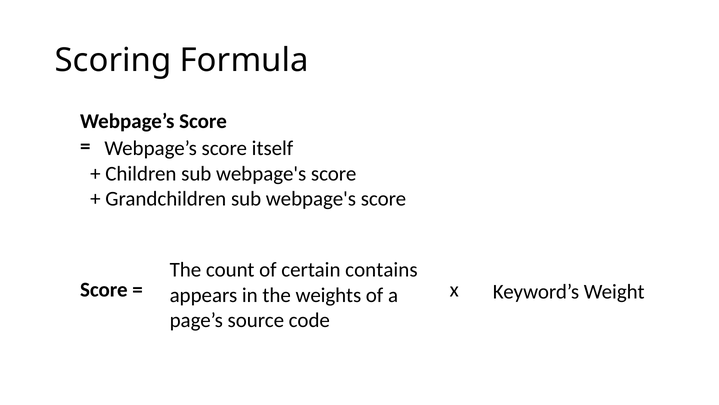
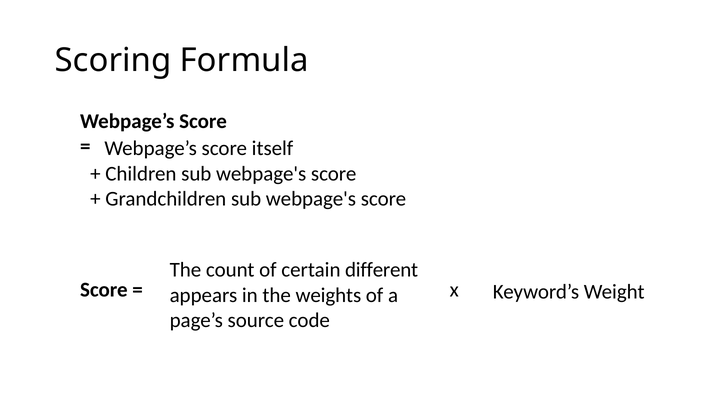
contains: contains -> different (382, 270)
